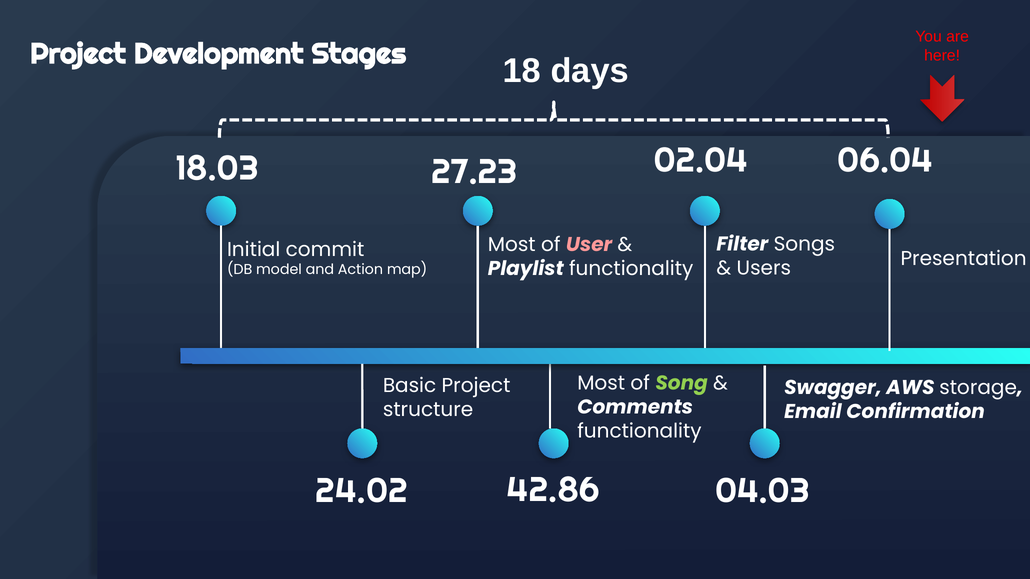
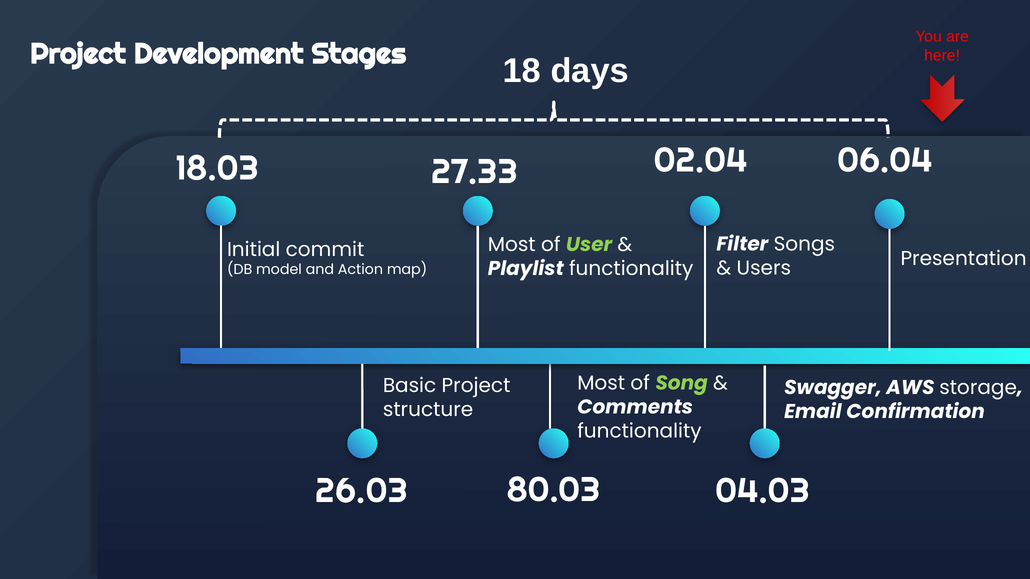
27.23: 27.23 -> 27.33 (474, 172)
User colour: pink -> light green (589, 245)
42.86: 42.86 -> 80.03 (554, 490)
24.02: 24.02 -> 26.03 (362, 492)
